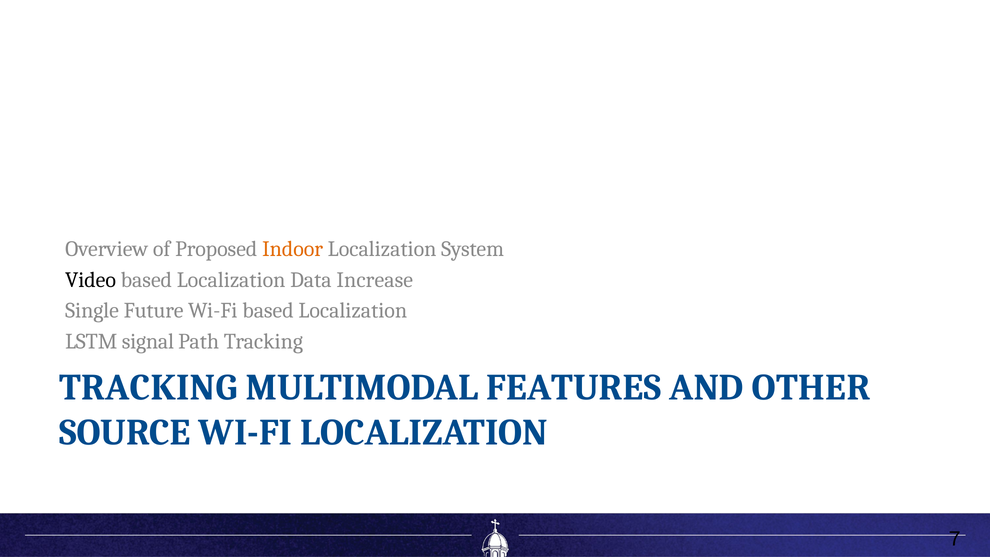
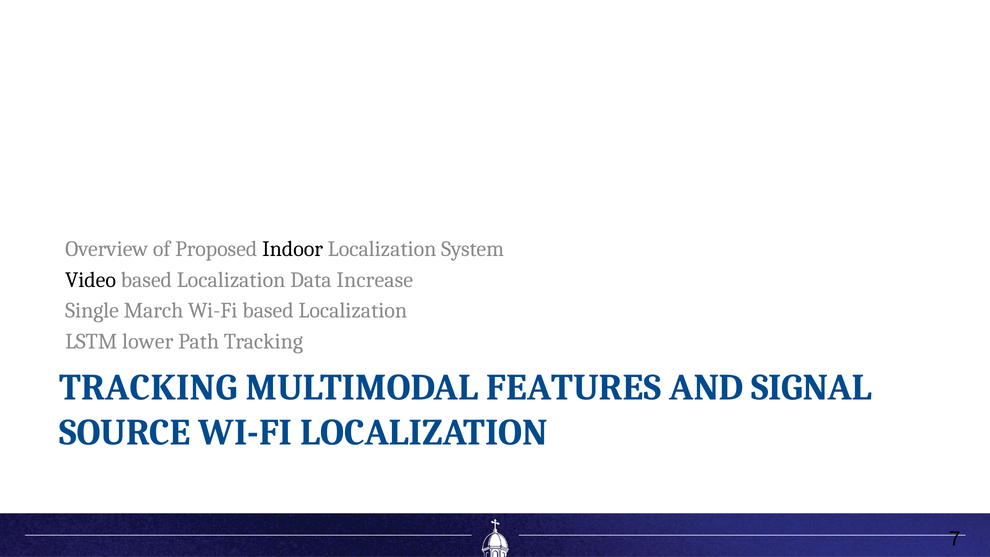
Indoor colour: orange -> black (293, 249)
Future: Future -> March (154, 311)
signal: signal -> lower (148, 342)
OTHER: OTHER -> SIGNAL (811, 388)
